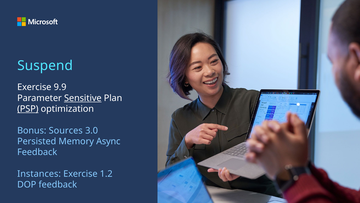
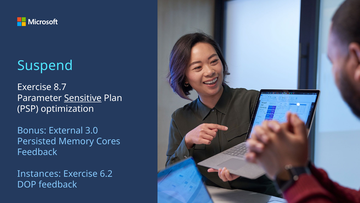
9.9: 9.9 -> 8.7 (60, 87)
PSP underline: present -> none (28, 109)
Sources: Sources -> External (66, 130)
Async: Async -> Cores (108, 141)
1.2: 1.2 -> 6.2 (106, 173)
